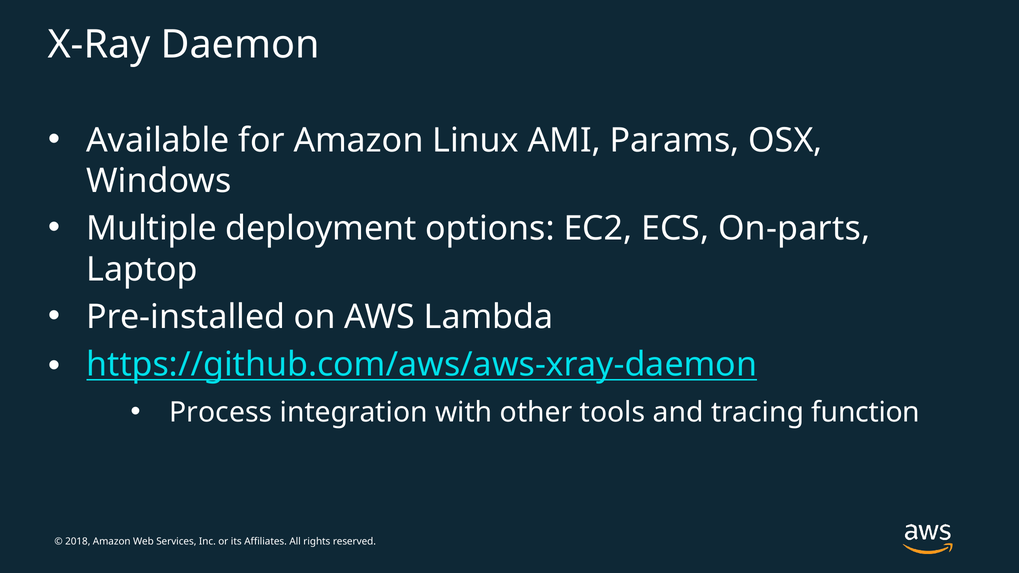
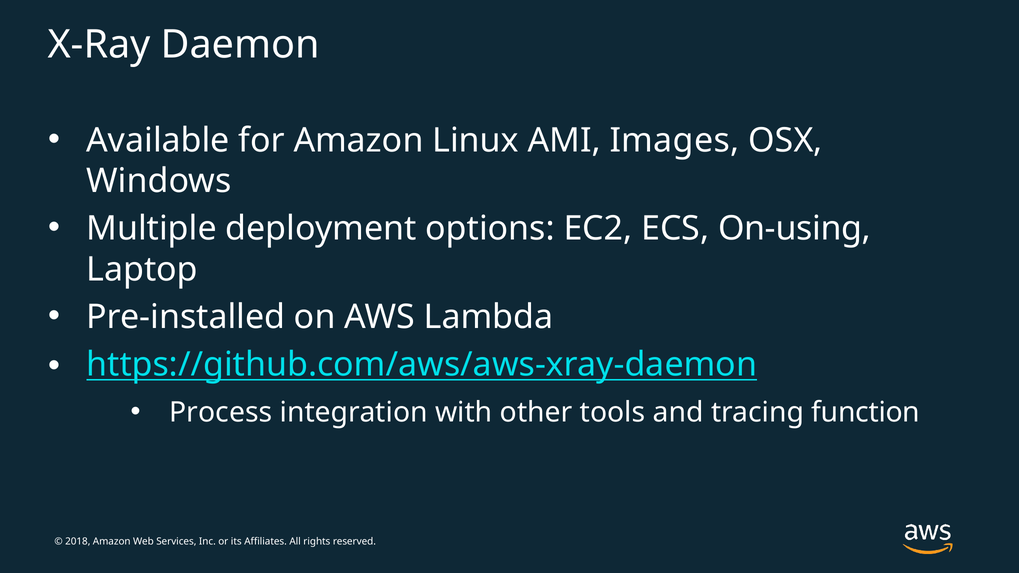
Params: Params -> Images (674, 140)
On-parts: On-parts -> On-using (795, 229)
